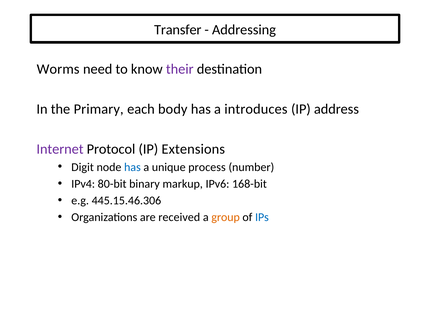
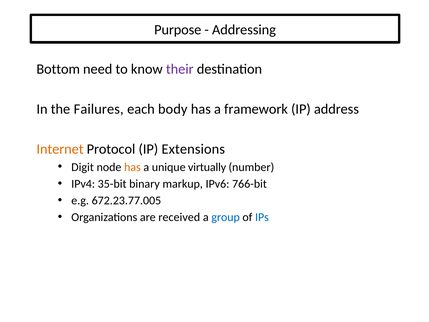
Transfer: Transfer -> Purpose (178, 30)
Worms: Worms -> Bottom (58, 69)
Primary: Primary -> Failures (99, 109)
introduces: introduces -> framework (256, 109)
Internet colour: purple -> orange (60, 149)
has colour: blue -> orange (132, 167)
process: process -> virtually (207, 167)
80-bit: 80-bit -> 35-bit (112, 184)
168-bit: 168-bit -> 766-bit (249, 184)
445.15.46.306: 445.15.46.306 -> 672.23.77.005 (126, 200)
group colour: orange -> blue (226, 217)
